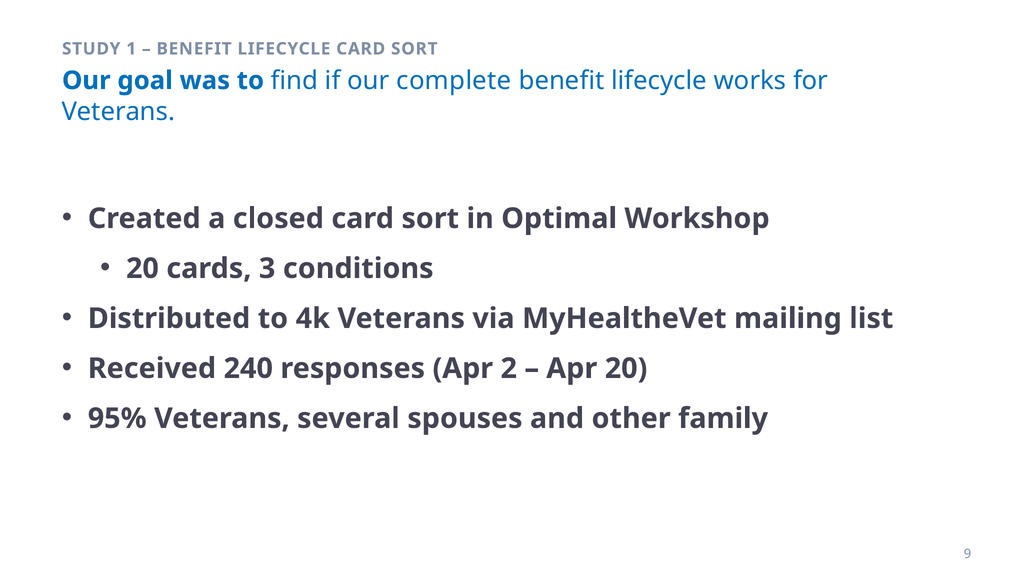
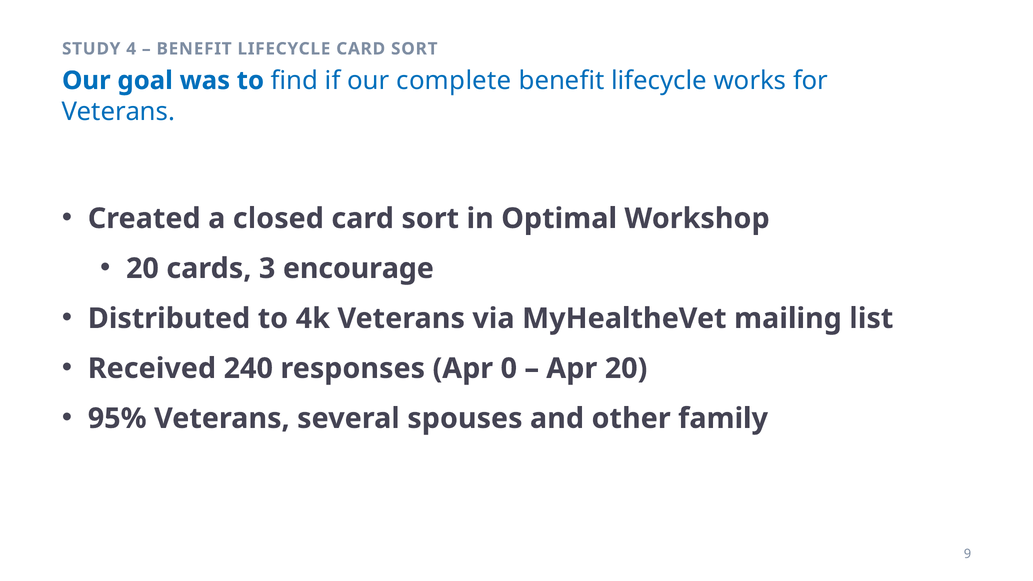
1: 1 -> 4 (131, 49)
conditions: conditions -> encourage (358, 269)
2: 2 -> 0 (509, 369)
